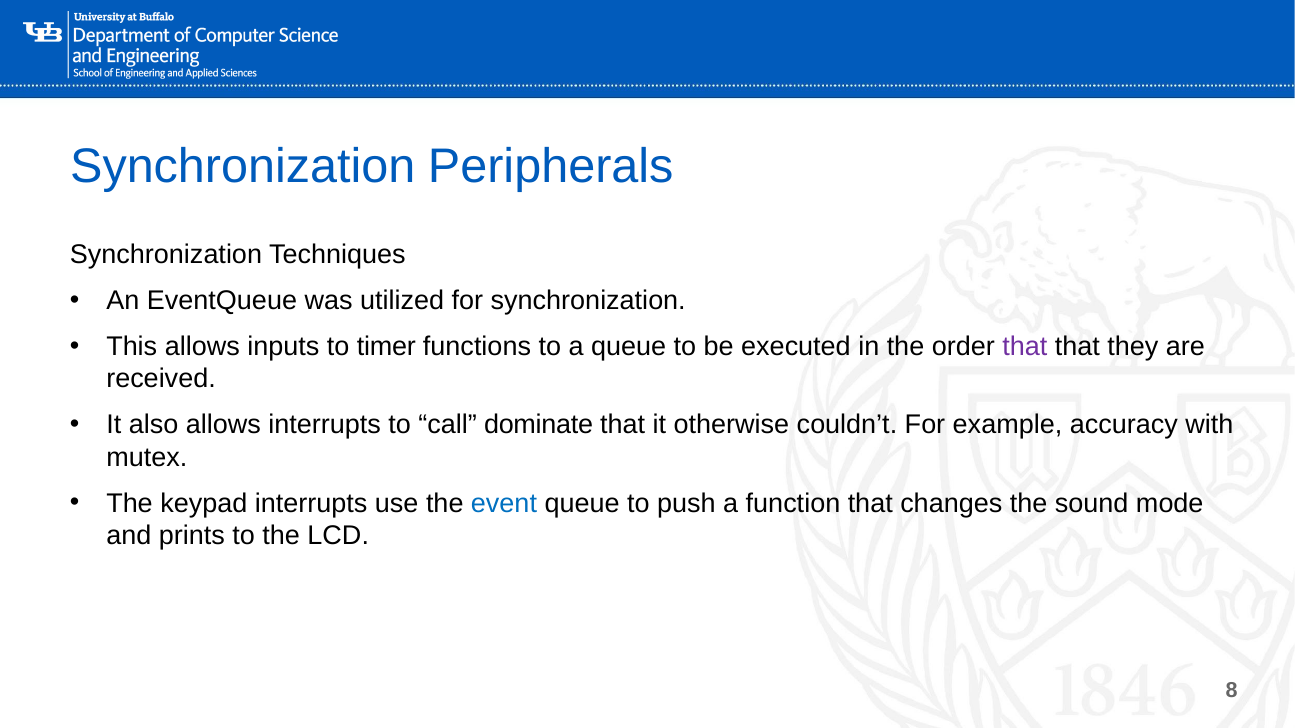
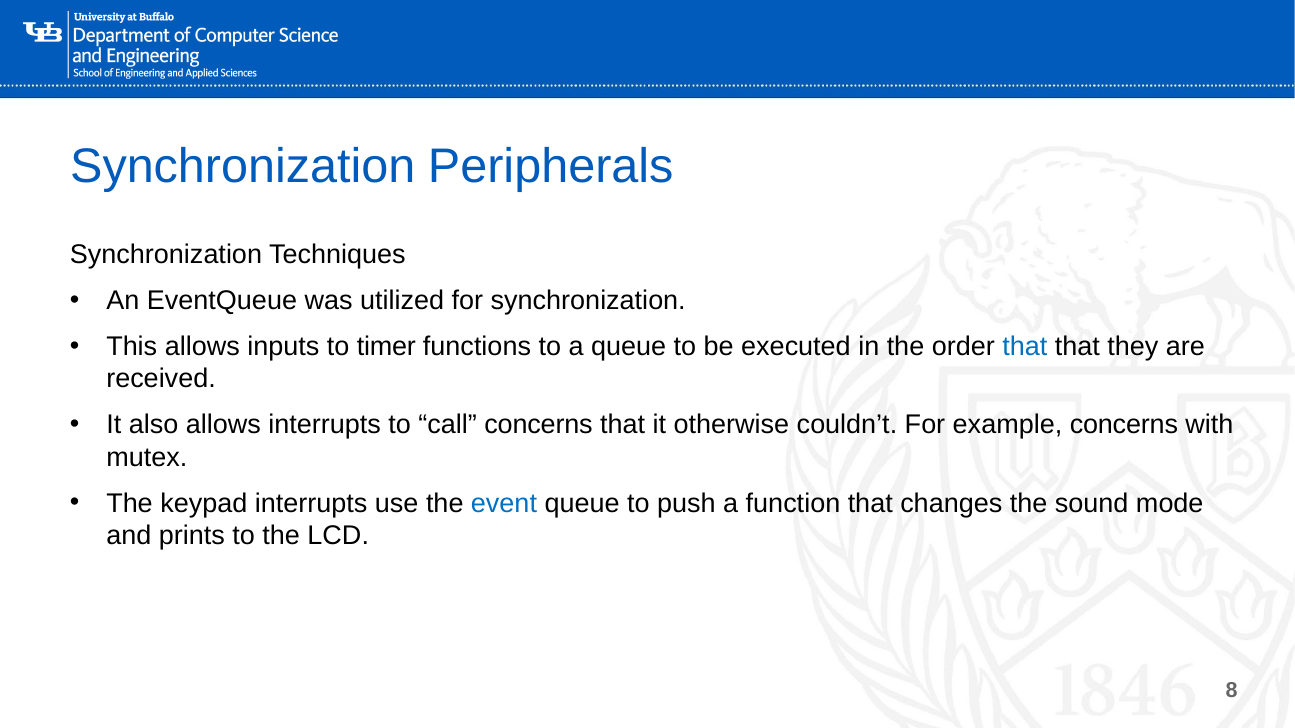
that colour: purple -> blue (1025, 347)
call dominate: dominate -> concerns (539, 425)
example accuracy: accuracy -> concerns (1124, 425)
